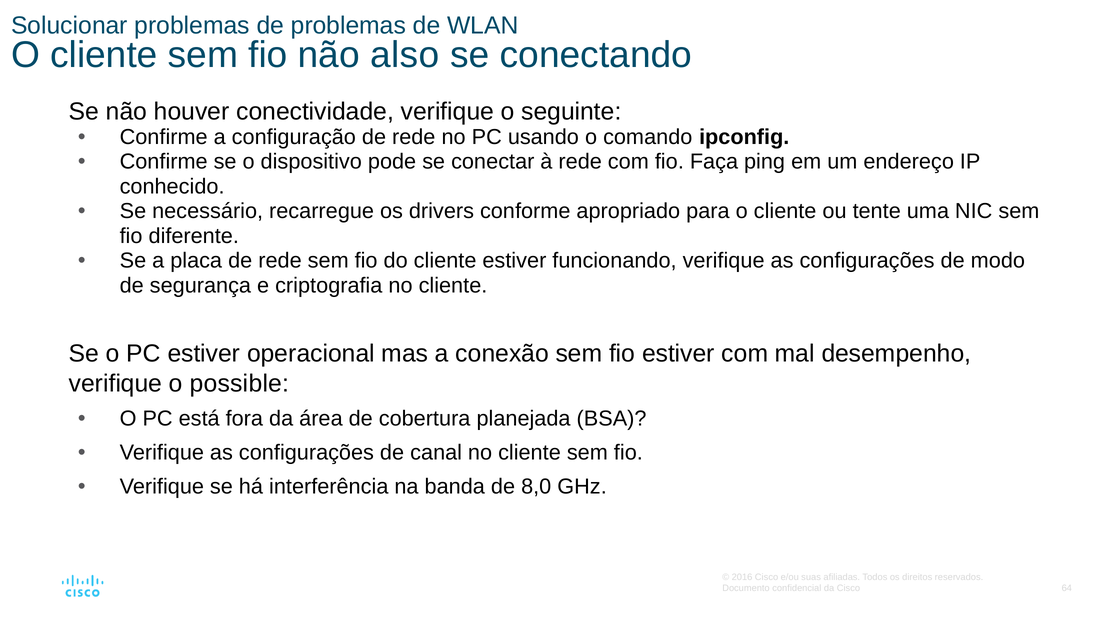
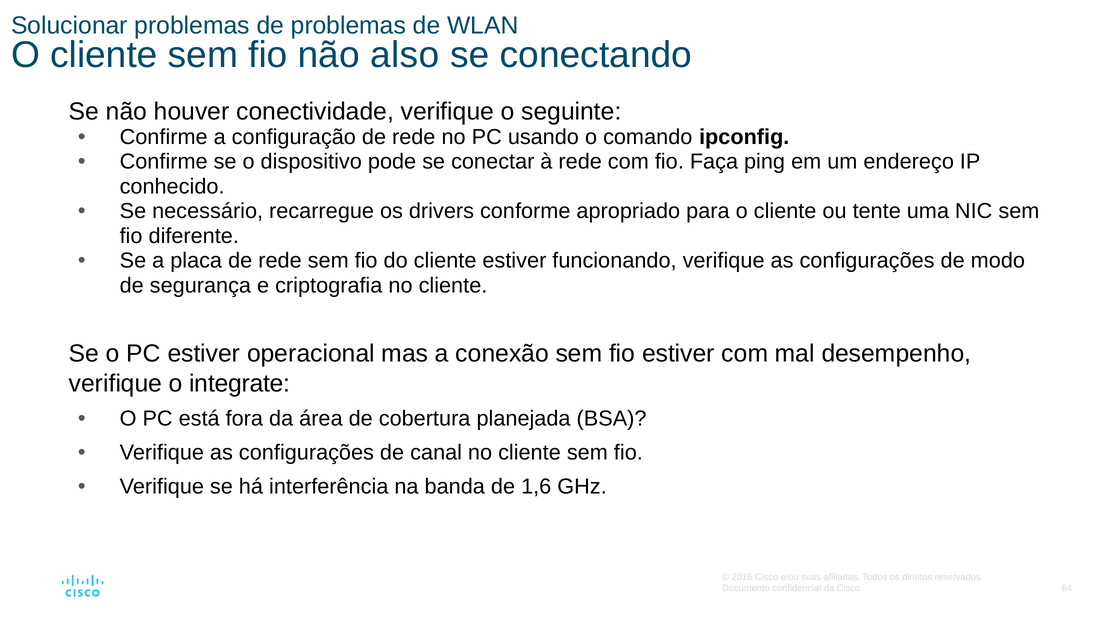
possible: possible -> integrate (240, 383)
8,0: 8,0 -> 1,6 (536, 486)
